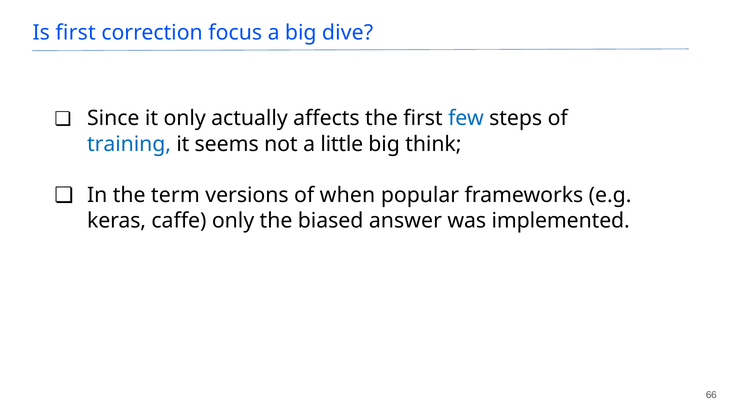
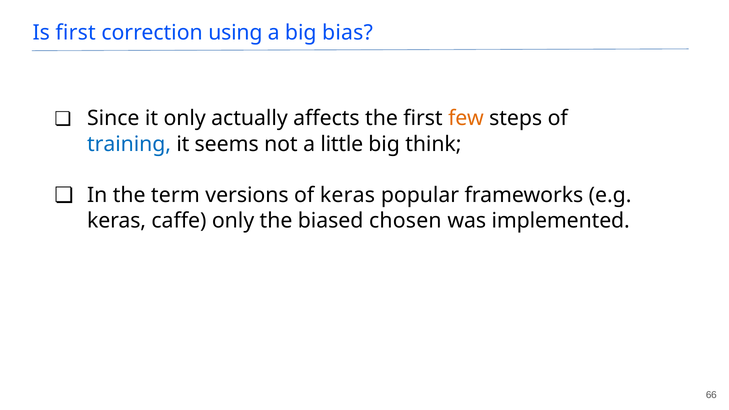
focus: focus -> using (235, 33)
dive: dive -> bias (347, 33)
few colour: blue -> orange (466, 118)
of when: when -> keras (347, 195)
answer: answer -> chosen (405, 221)
